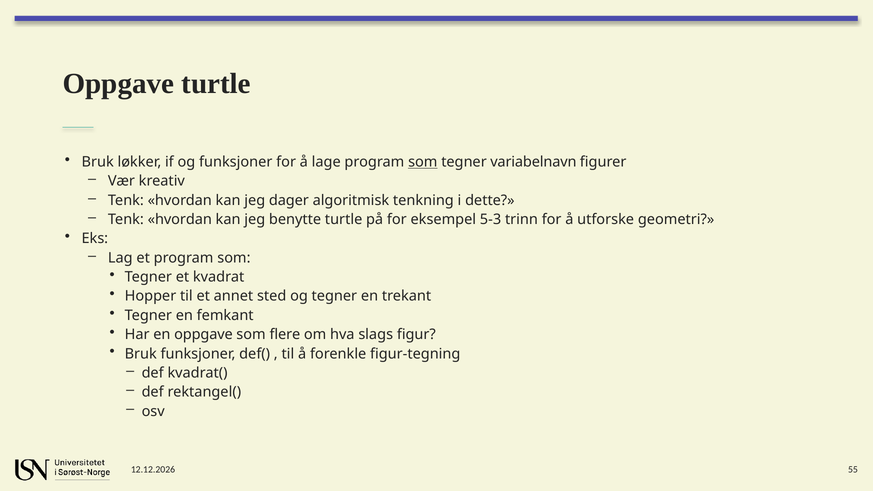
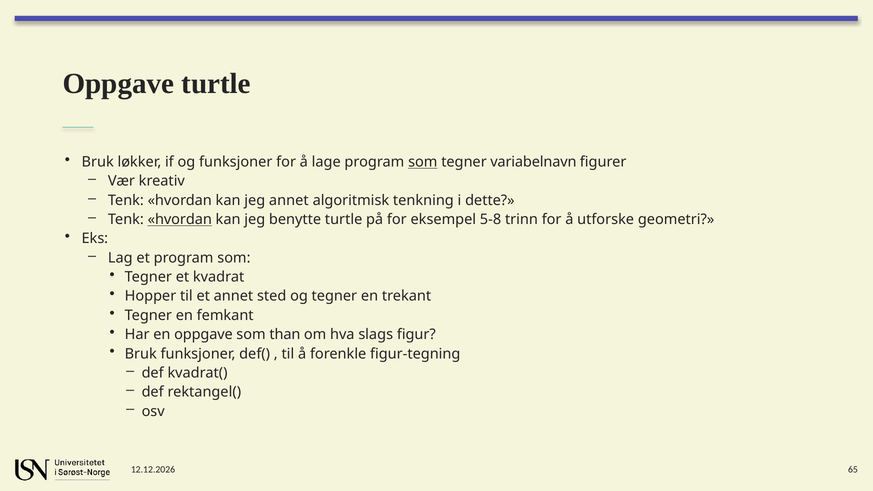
jeg dager: dager -> annet (289, 200)
hvordan underline: none -> present (180, 220)
5-3: 5-3 -> 5-8 (491, 220)
flere: flere -> than (285, 335)
55: 55 -> 65 (853, 470)
